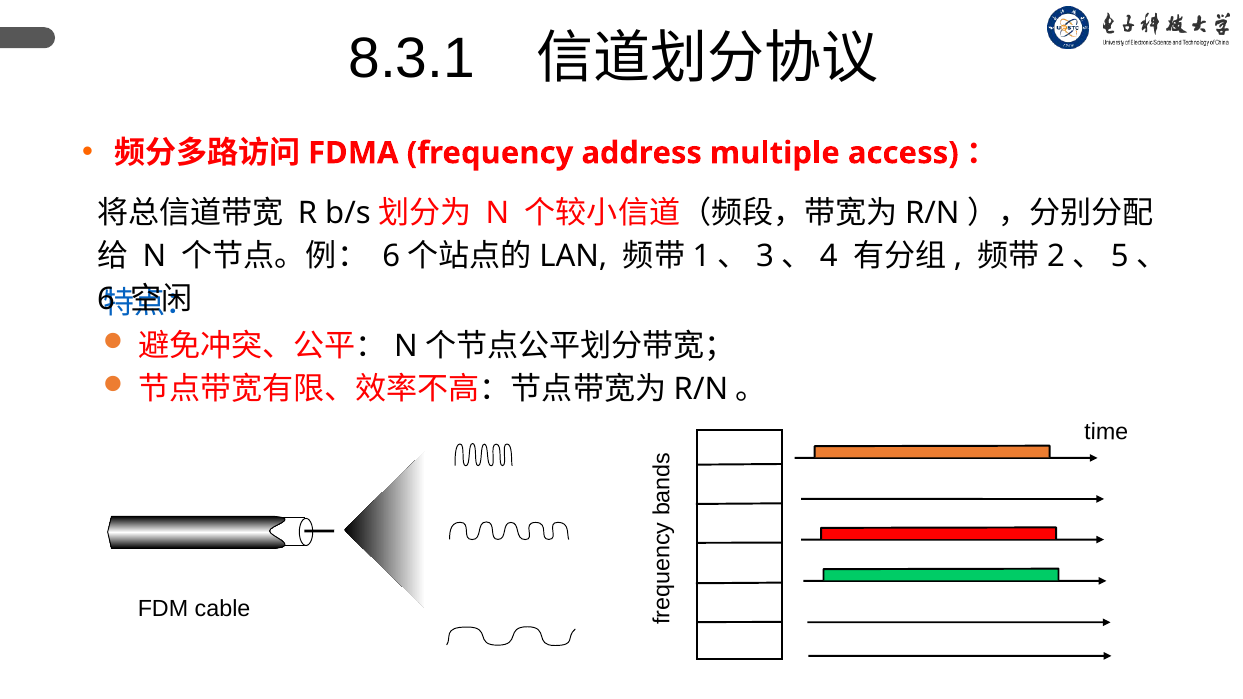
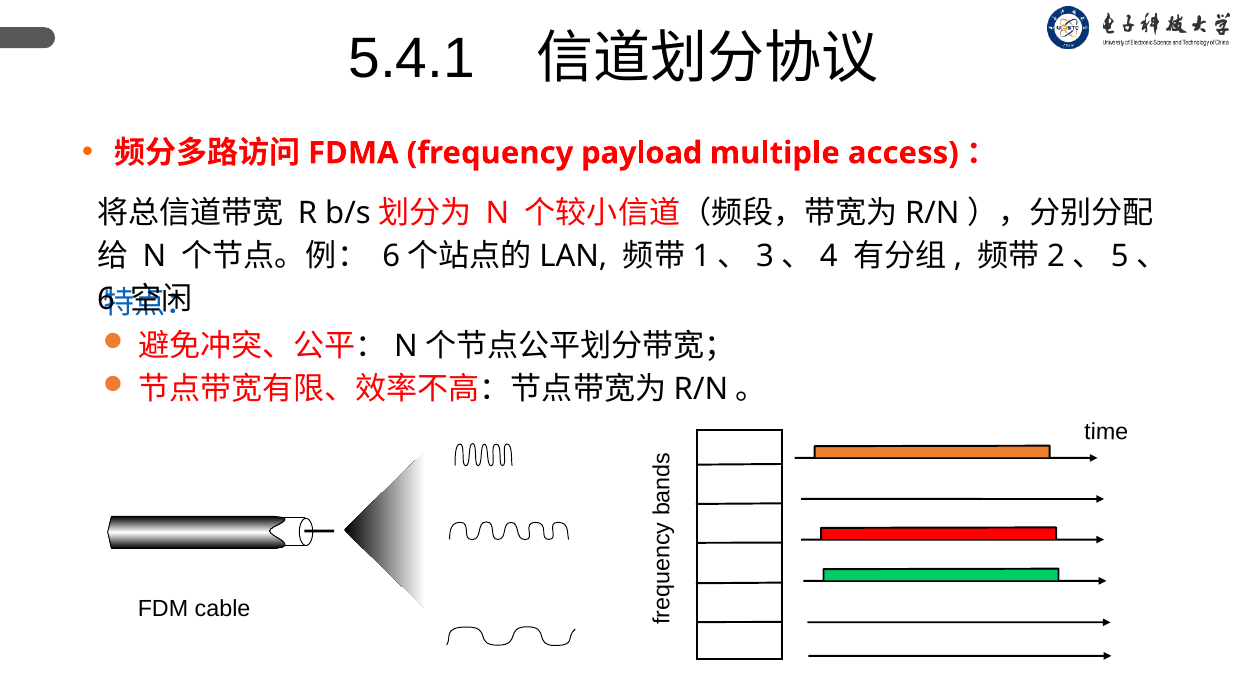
8.3.1: 8.3.1 -> 5.4.1 (412, 58)
address: address -> payload (642, 153)
